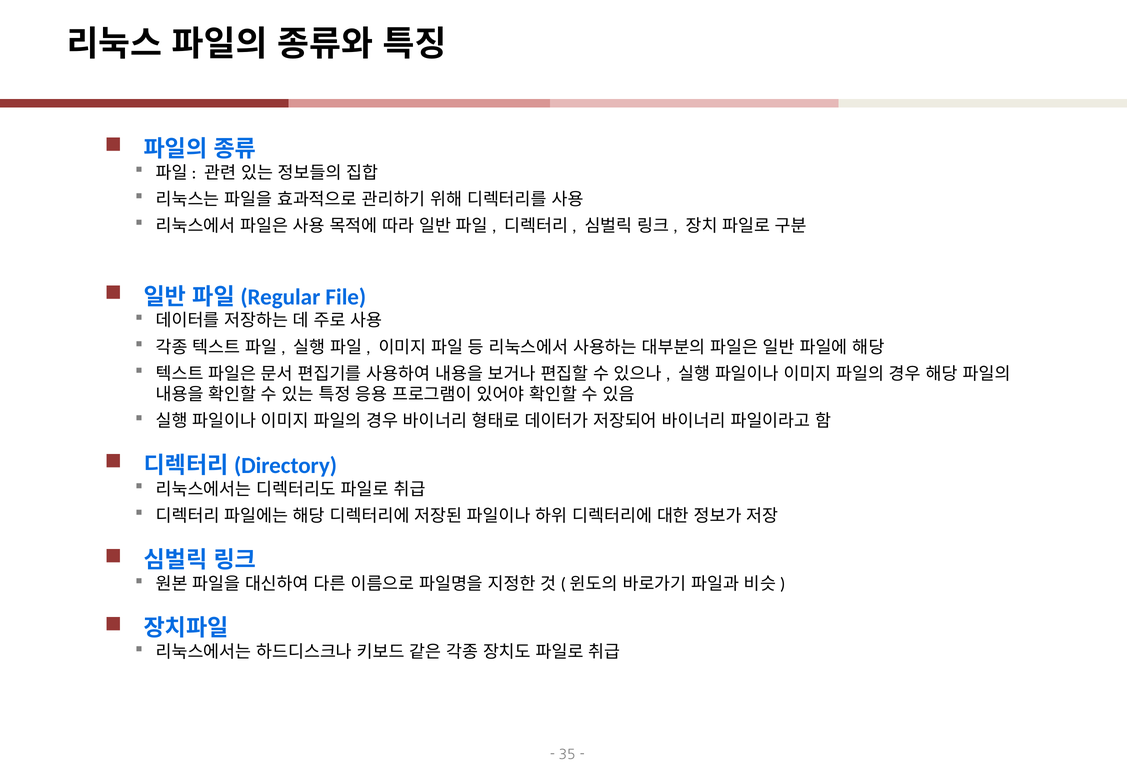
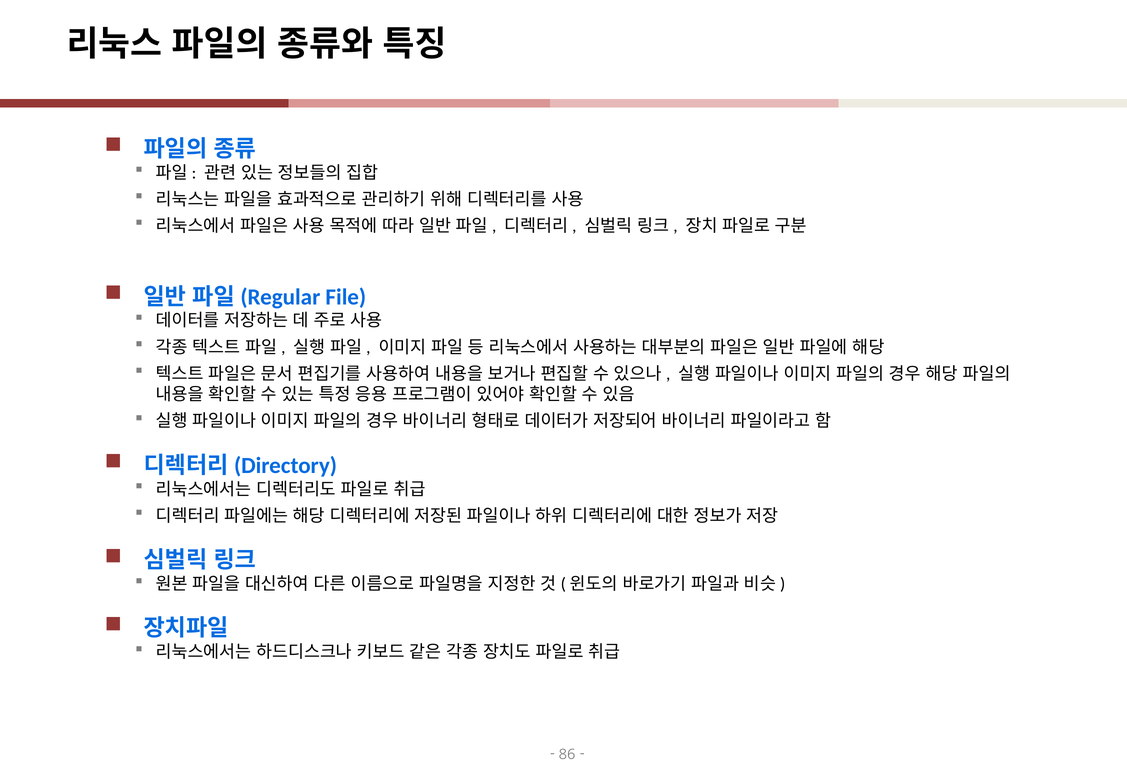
35: 35 -> 86 (567, 755)
